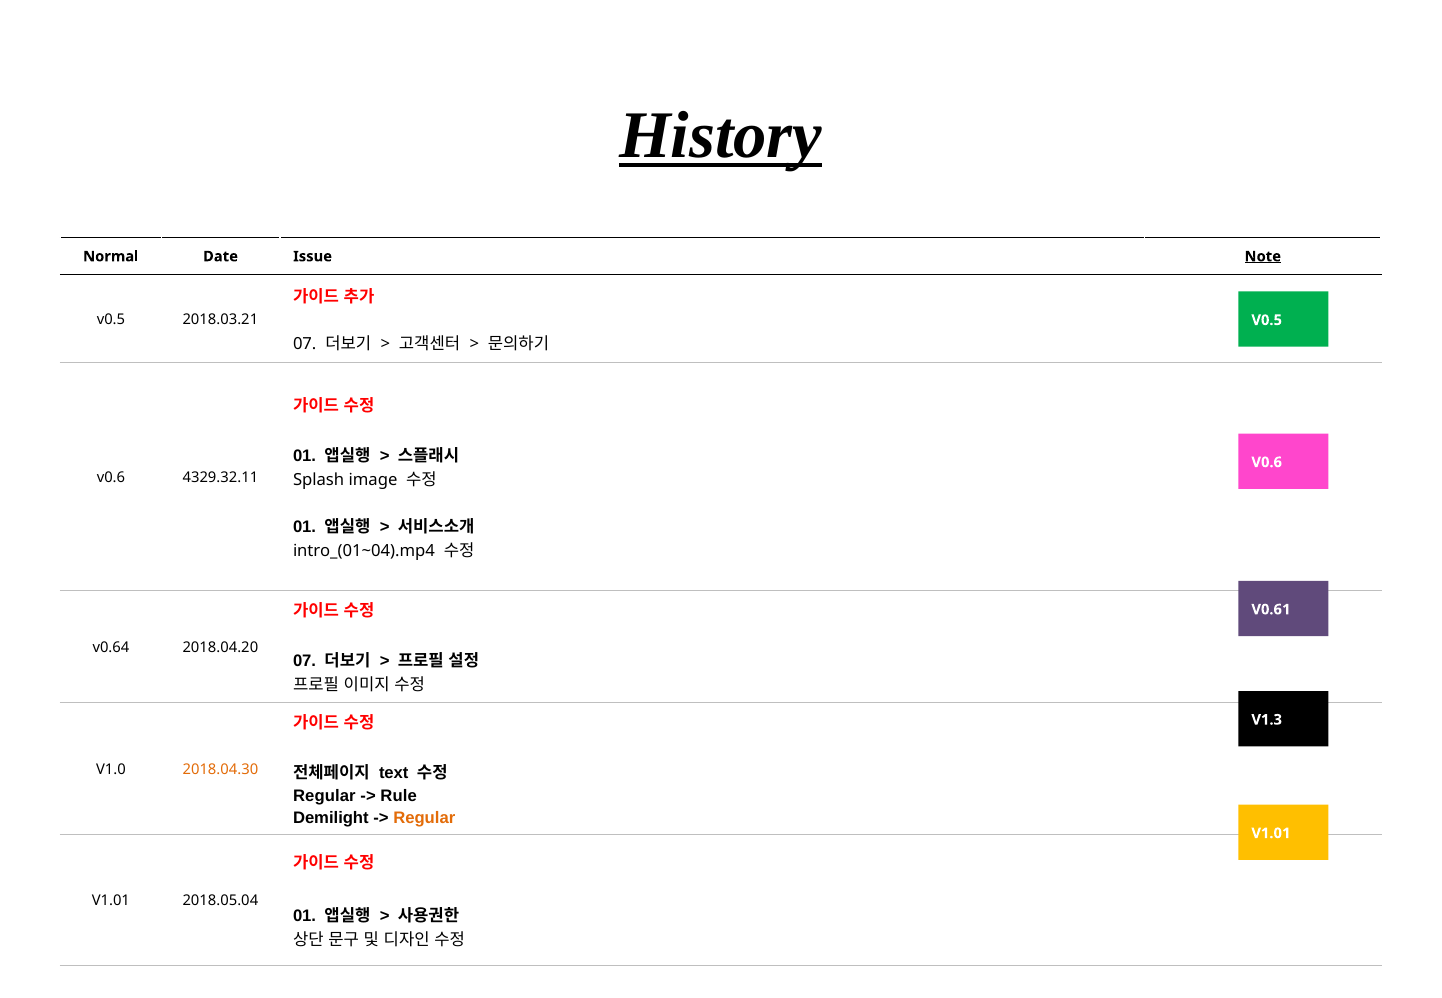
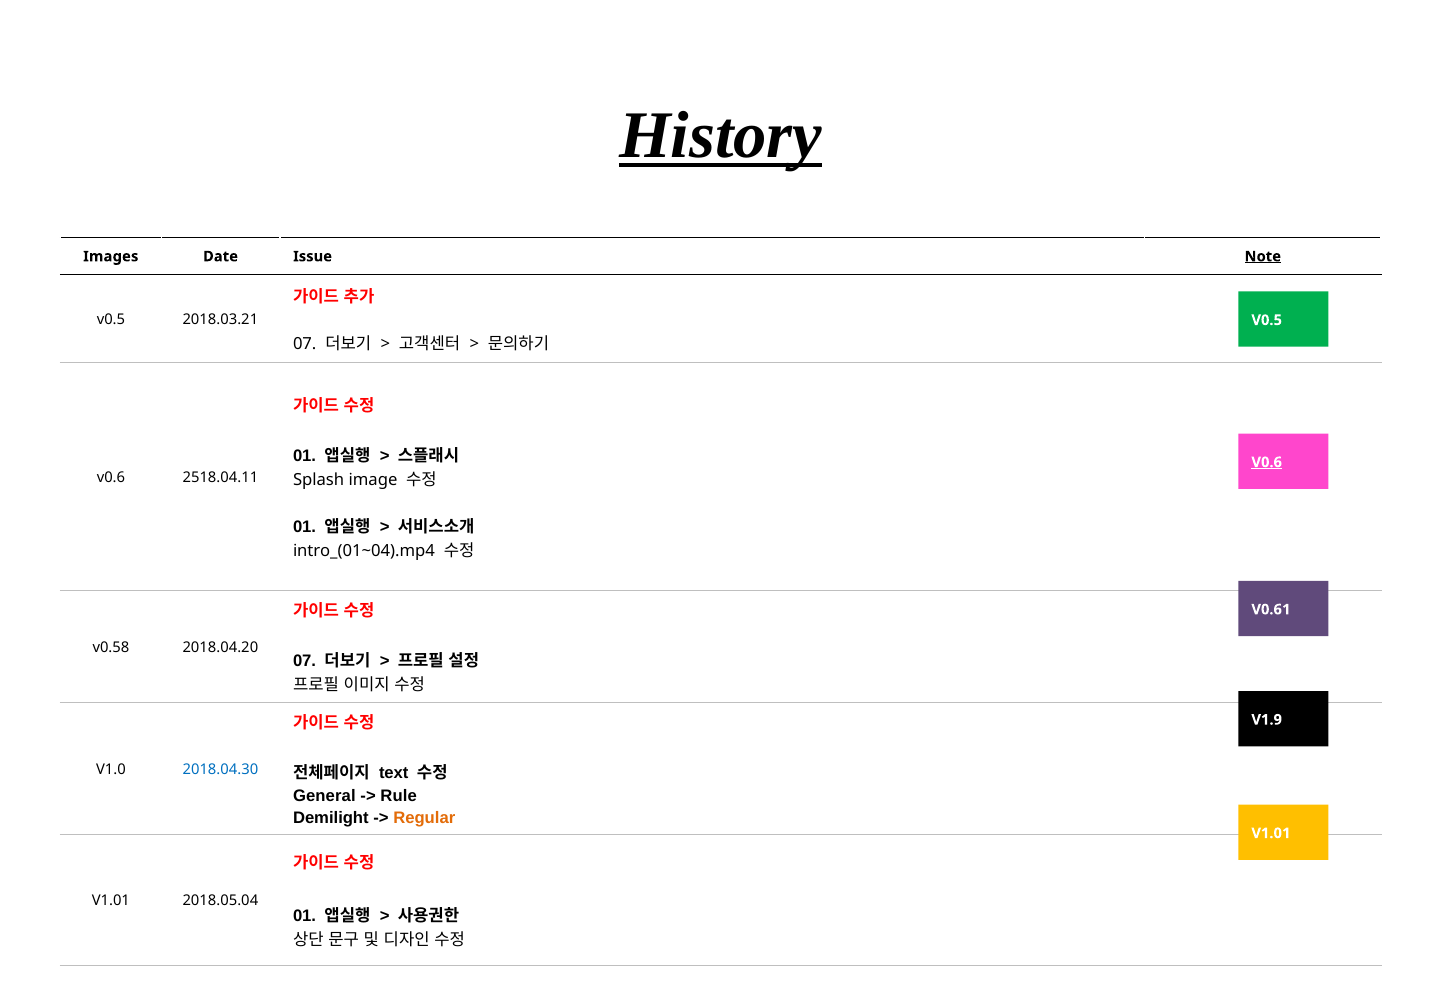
Normal: Normal -> Images (111, 257)
V0.6 underline: none -> present (1267, 462)
4329.32.11: 4329.32.11 -> 2518.04.11 (220, 478)
v0.64: v0.64 -> v0.58 (111, 648)
V1.3: V1.3 -> V1.9 (1267, 720)
2018.04.30 colour: orange -> blue (220, 769)
Regular: Regular -> General (324, 797)
